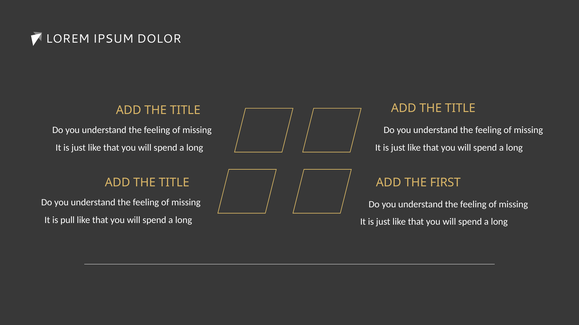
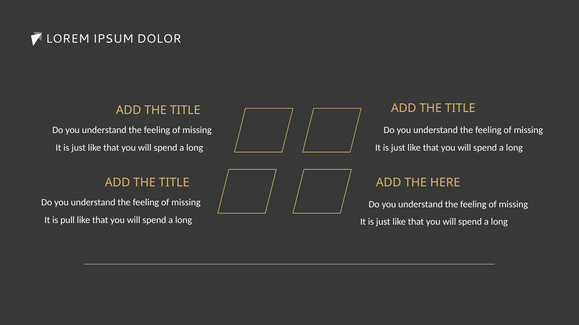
FIRST: FIRST -> HERE (445, 183)
